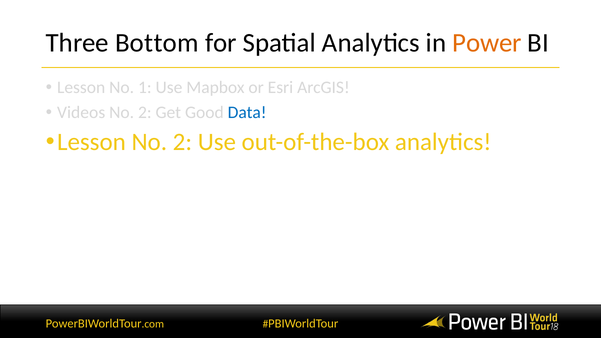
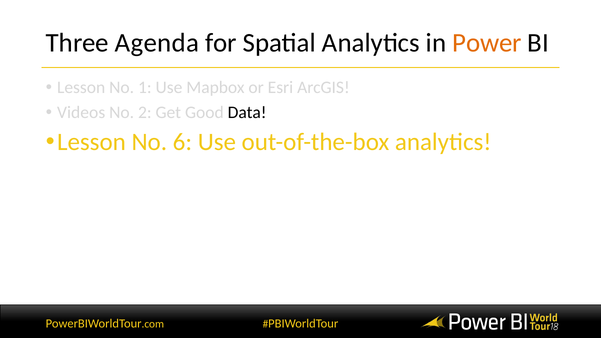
Bottom: Bottom -> Agenda (157, 43)
Data colour: blue -> black (247, 113)
Lesson No 2: 2 -> 6 (182, 142)
